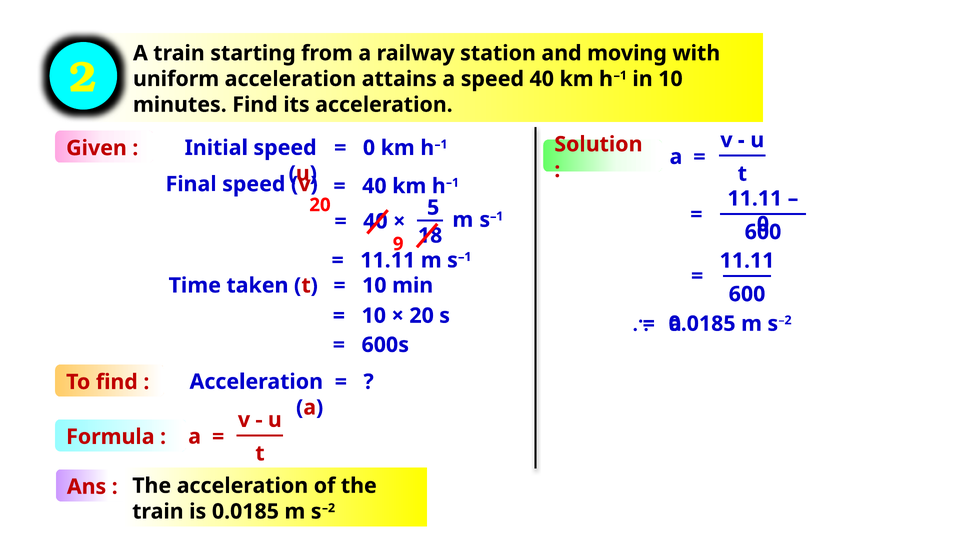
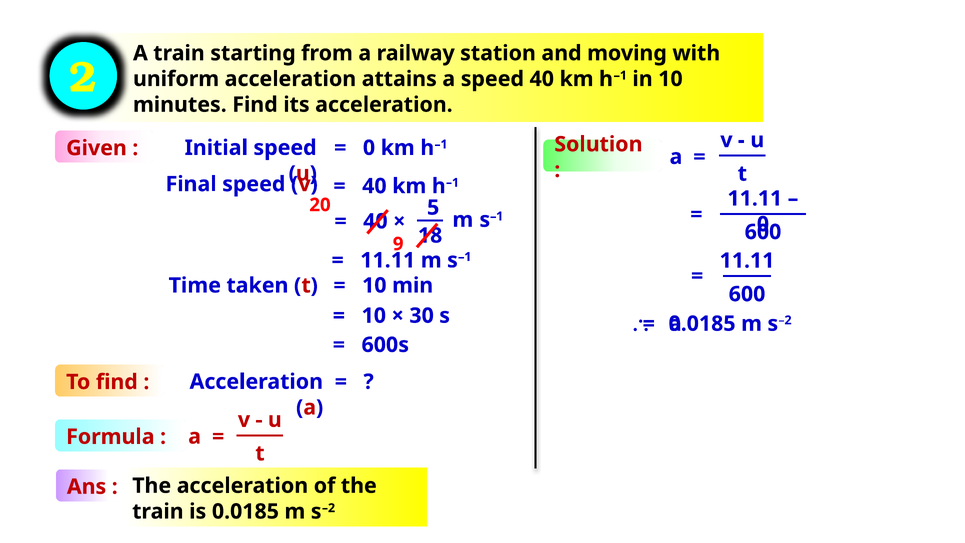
20: 20 -> 30 (422, 316)
